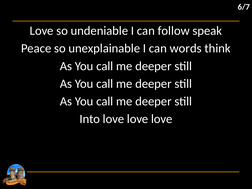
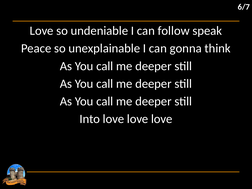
words: words -> gonna (186, 48)
